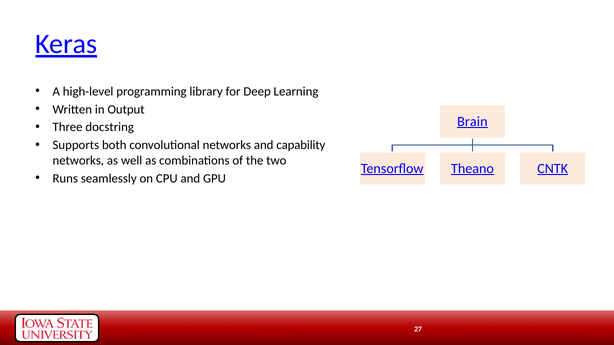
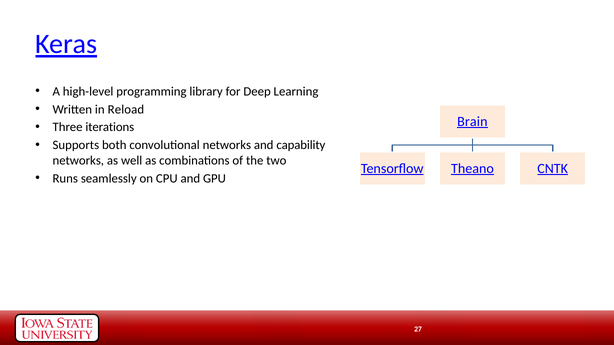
Output: Output -> Reload (126, 109)
docstring: docstring -> iterations (110, 127)
